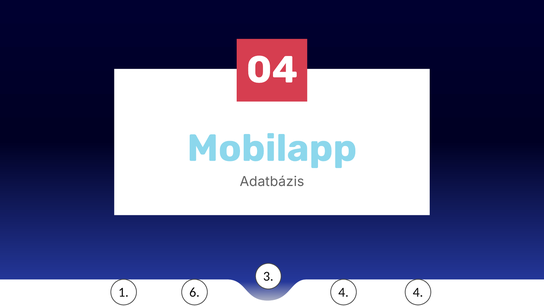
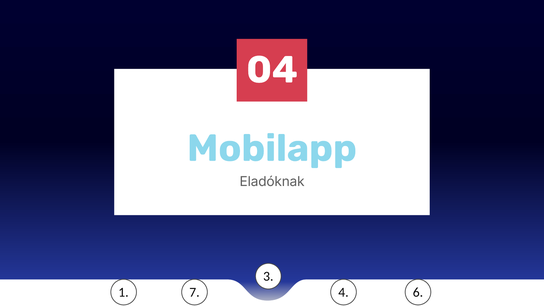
Adatbázis: Adatbázis -> Eladóknak (272, 182)
6: 6 -> 7 (194, 292)
4 4: 4 -> 6 (418, 292)
